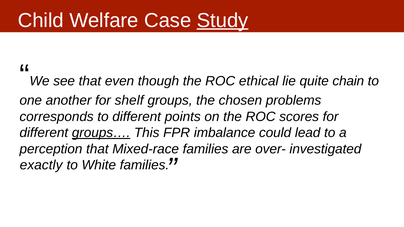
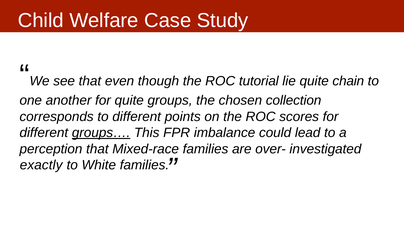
Study underline: present -> none (223, 20)
ethical: ethical -> tutorial (259, 81)
for shelf: shelf -> quite (129, 101)
problems: problems -> collection (294, 101)
